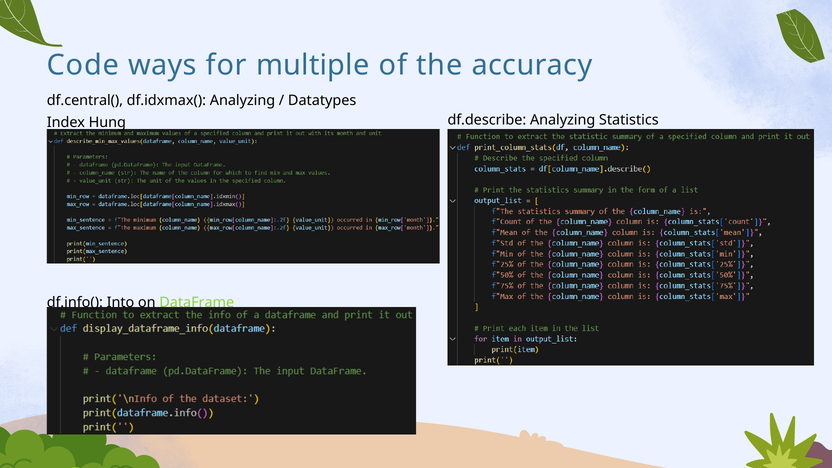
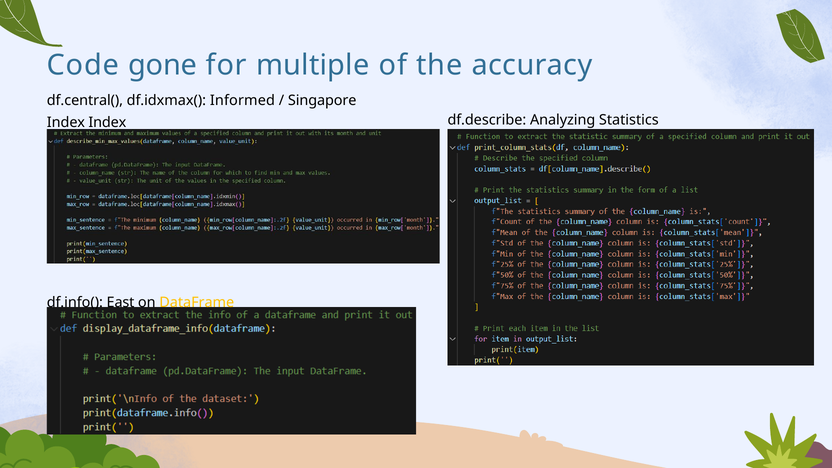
ways: ways -> gone (163, 65)
df.idxmax( Analyzing: Analyzing -> Informed (242, 101)
Datatypes: Datatypes -> Singapore (322, 101)
Index Hung: Hung -> Index (107, 122)
Into: Into -> East (121, 302)
DataFrame colour: light green -> yellow (197, 302)
